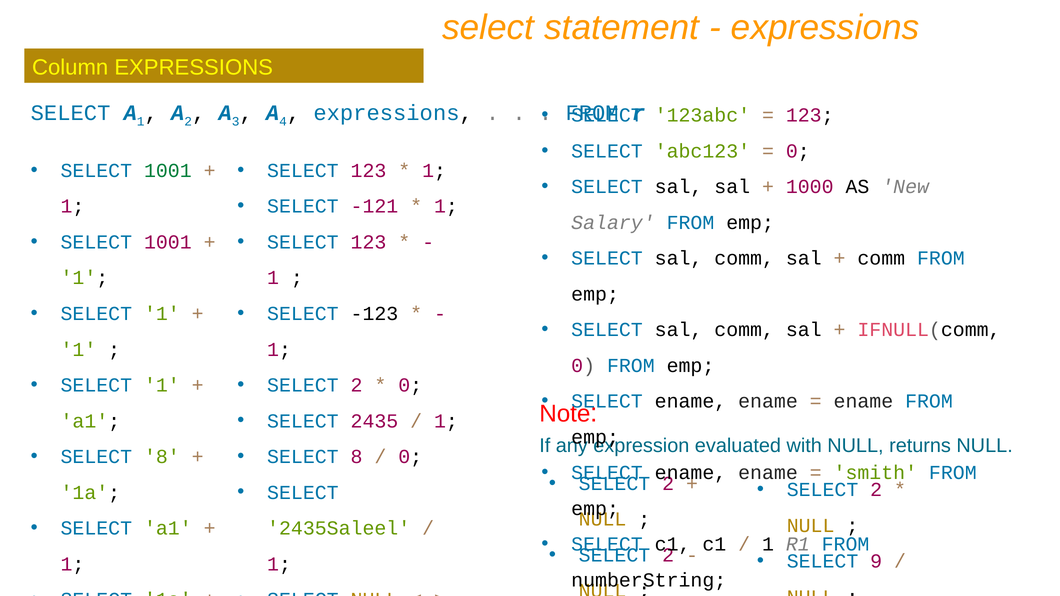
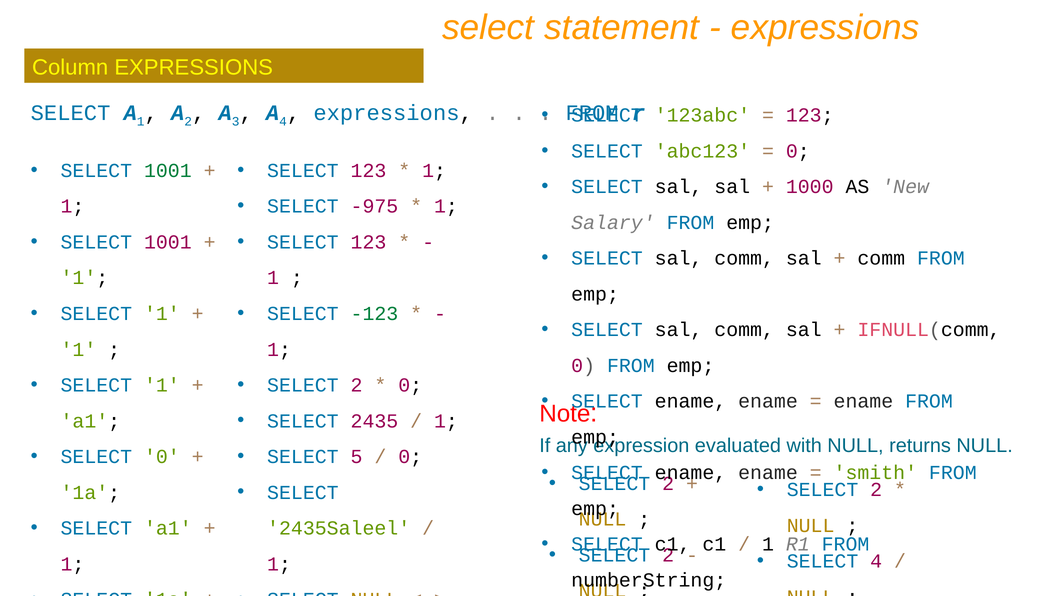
-121: -121 -> -975 (374, 206)
-123 colour: black -> green (374, 314)
8: 8 -> 0 (162, 457)
8: 8 -> 5 (357, 457)
SELECT 9: 9 -> 4 (876, 562)
